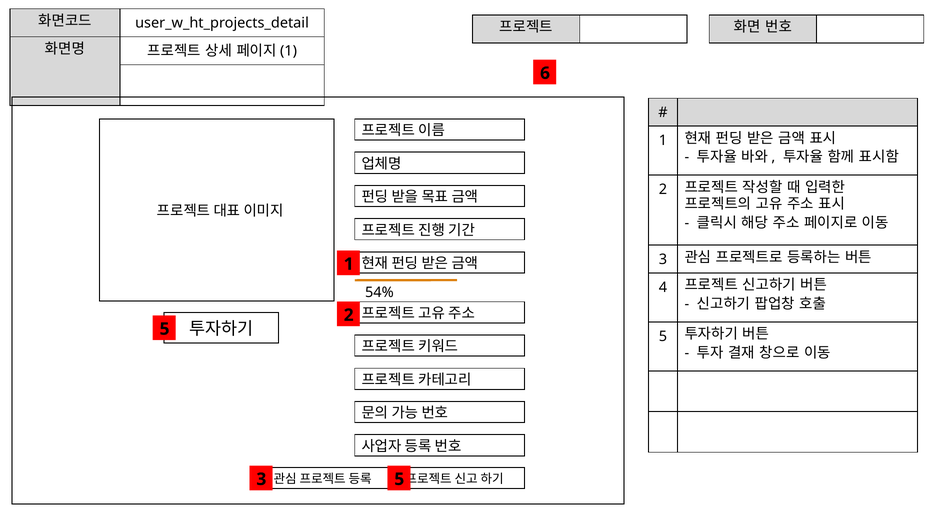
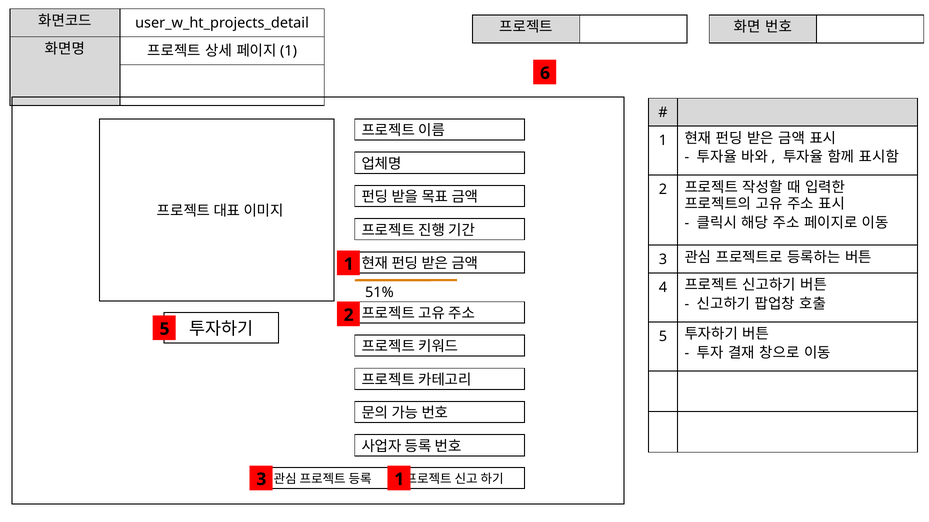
54%: 54% -> 51% (379, 293)
3 5: 5 -> 1 (399, 480)
